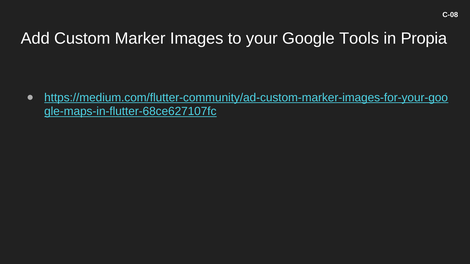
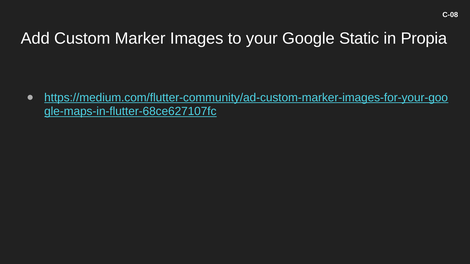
Tools: Tools -> Static (359, 39)
